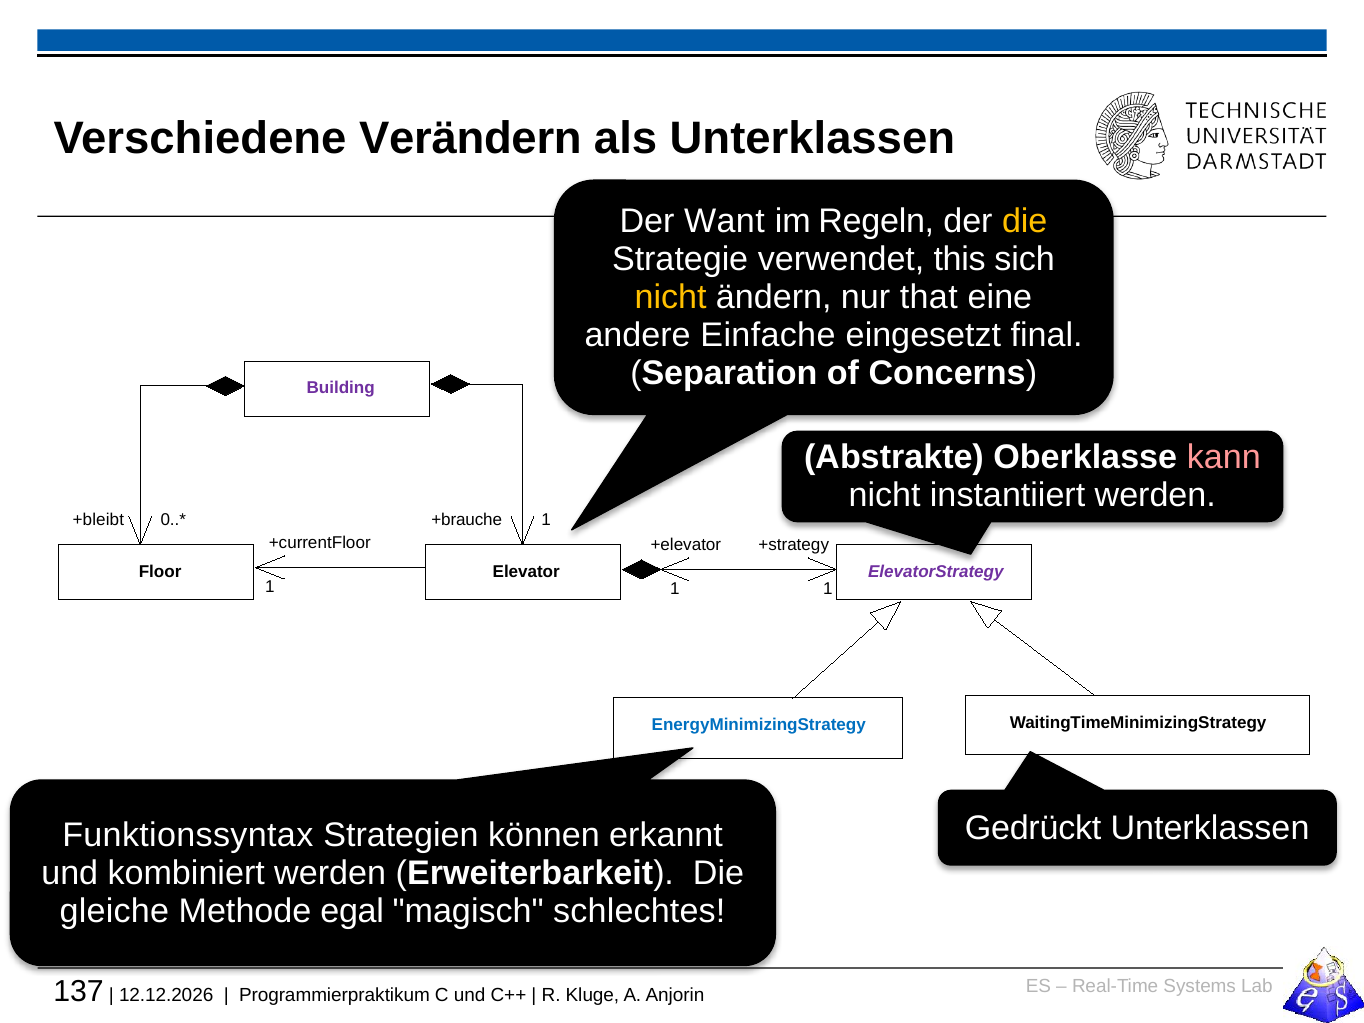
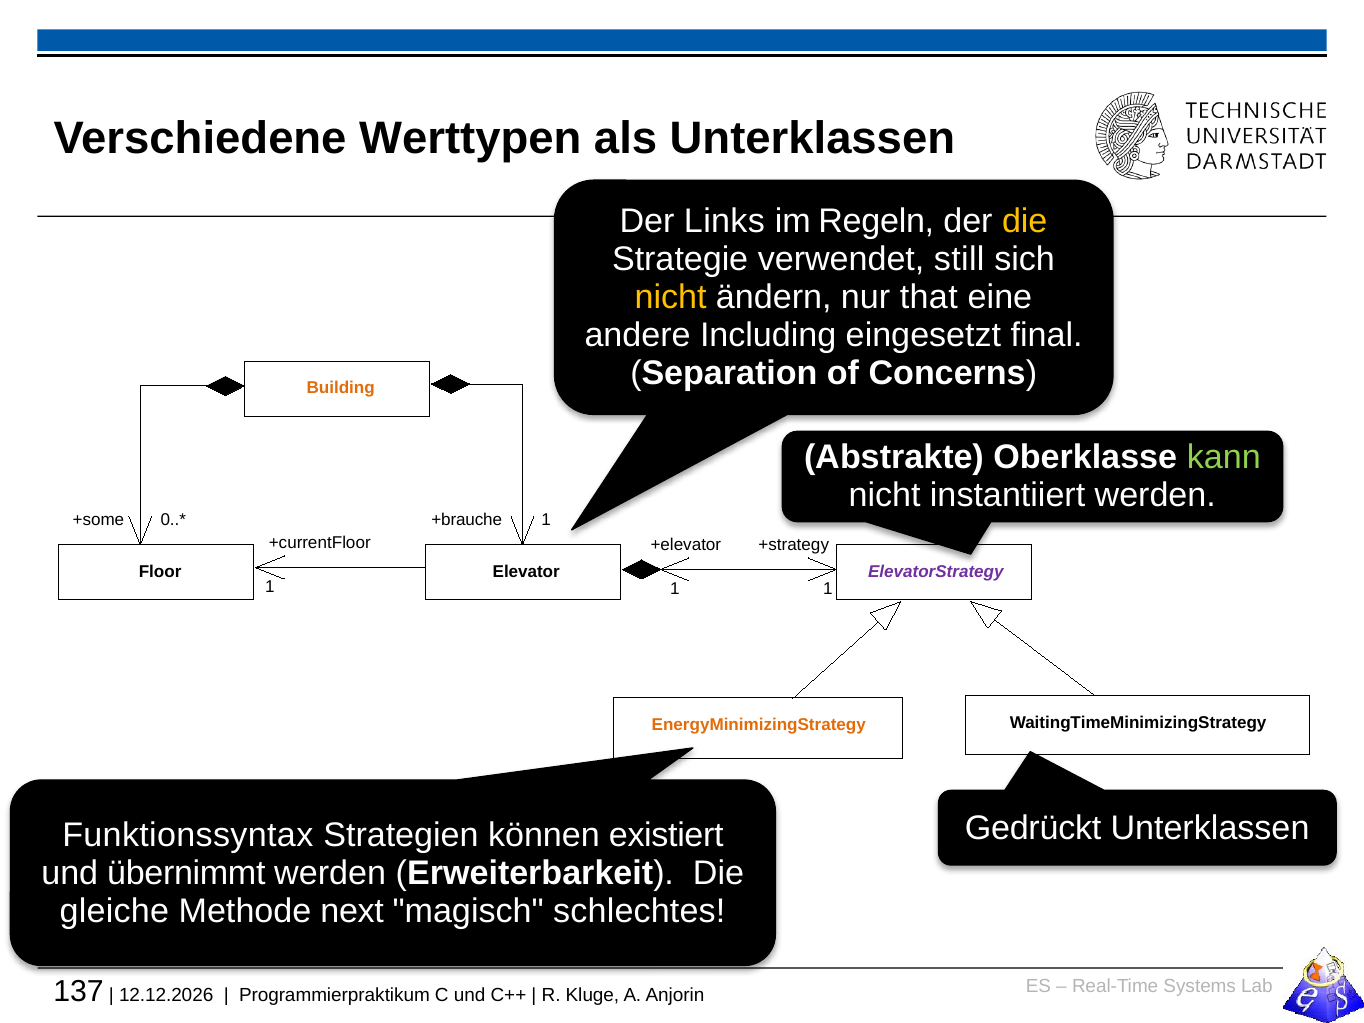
Verändern: Verändern -> Werttypen (470, 139)
Want: Want -> Links (724, 221)
this: this -> still (959, 259)
Einfache: Einfache -> Including (768, 335)
Building colour: purple -> orange (341, 388)
kann colour: pink -> light green (1224, 458)
+bleibt: +bleibt -> +some (98, 520)
EnergyMinimizingStrategy colour: blue -> orange (759, 725)
erkannt: erkannt -> existiert (666, 835)
kombiniert: kombiniert -> übernimmt (186, 873)
egal: egal -> next (352, 911)
